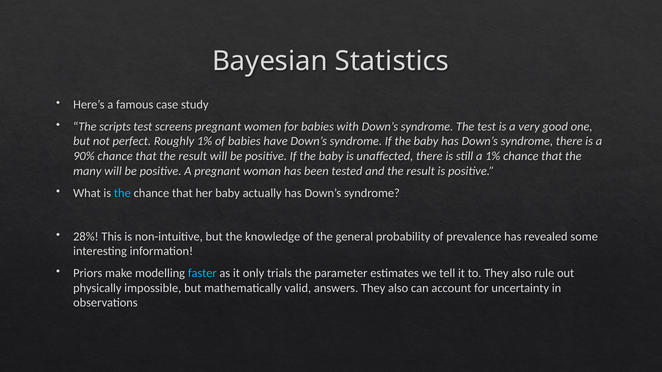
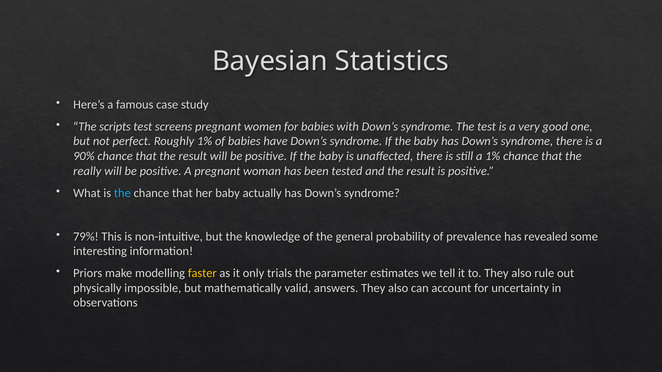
many: many -> really (87, 171)
28%: 28% -> 79% (86, 237)
faster colour: light blue -> yellow (202, 273)
